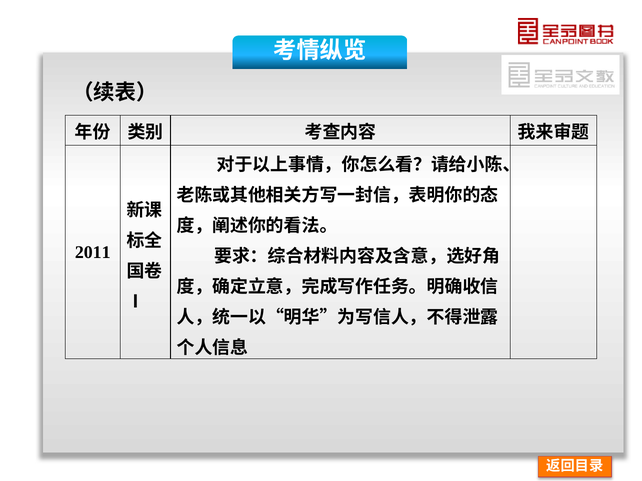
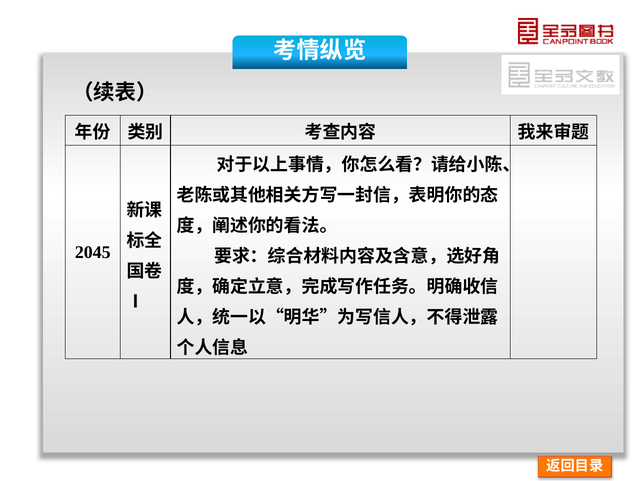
2011: 2011 -> 2045 (93, 252)
